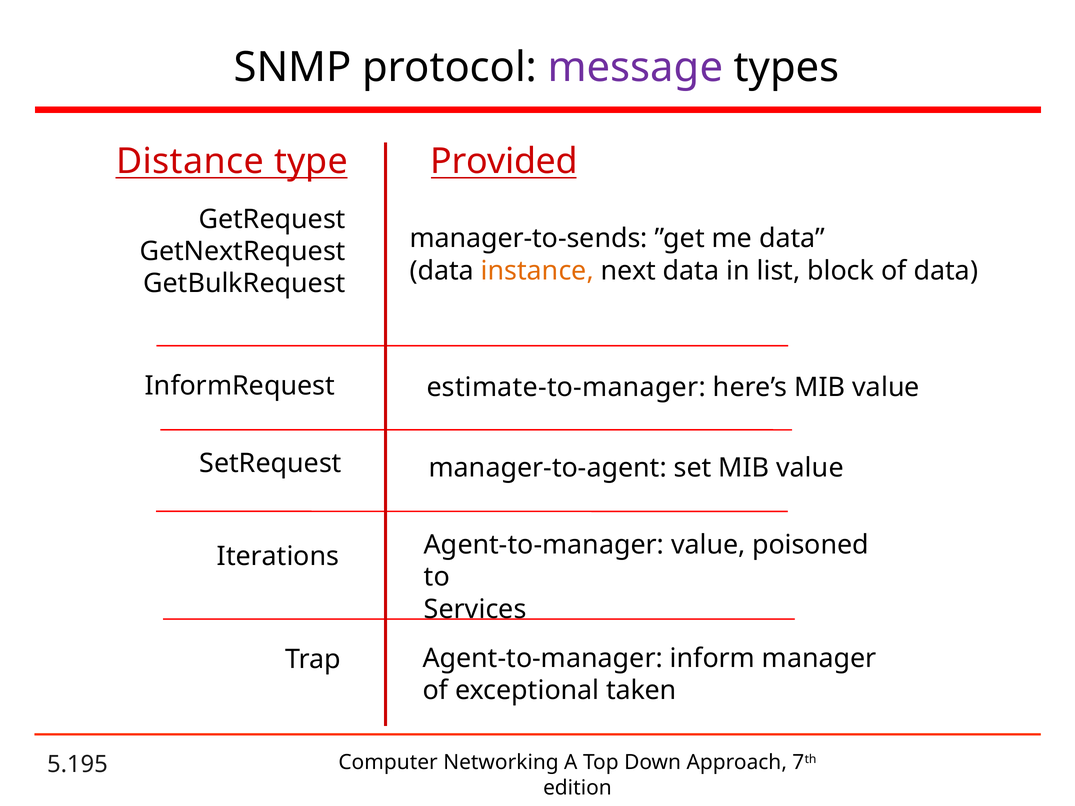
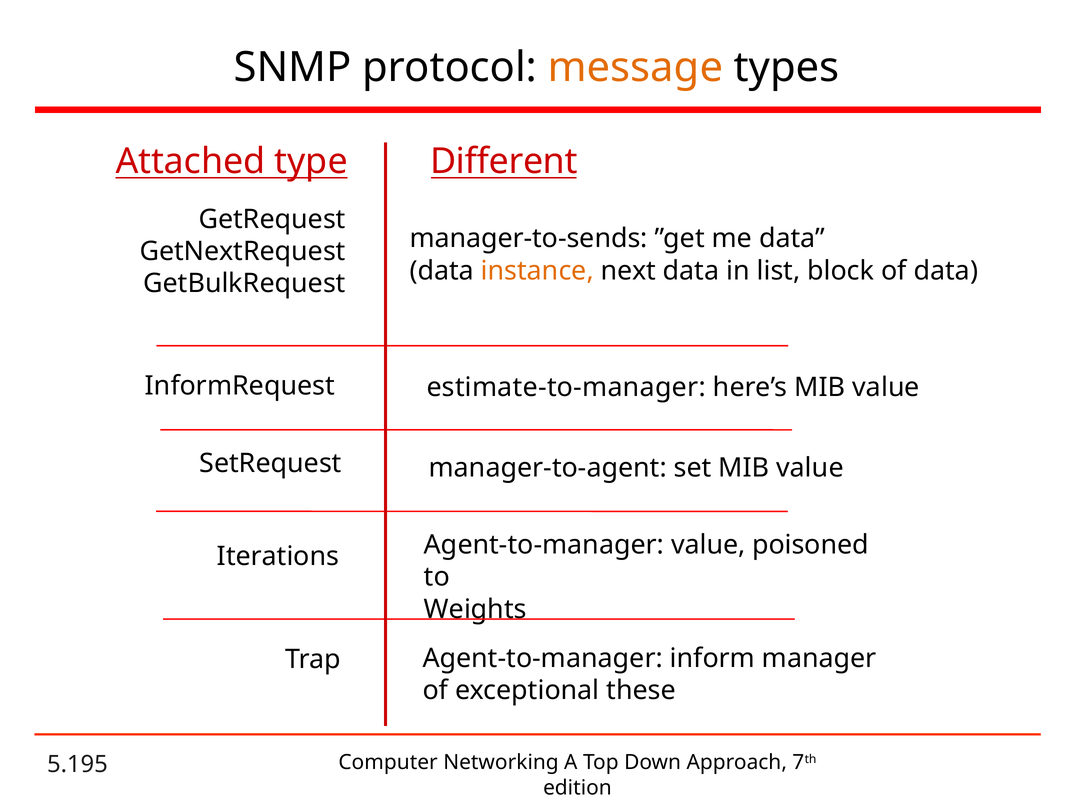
message colour: purple -> orange (636, 67)
Distance: Distance -> Attached (190, 162)
Provided: Provided -> Different (504, 161)
Services: Services -> Weights (475, 610)
taken: taken -> these (641, 691)
